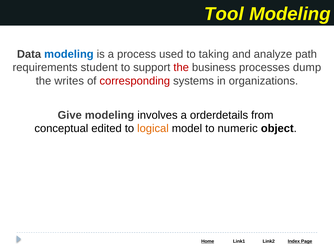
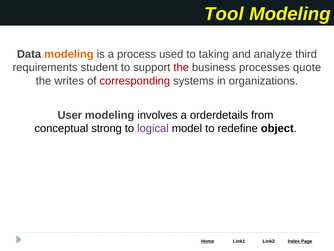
modeling colour: blue -> orange (69, 54)
path: path -> third (306, 54)
dump: dump -> quote (307, 67)
Give: Give -> User (70, 115)
edited: edited -> strong (107, 128)
logical colour: orange -> purple (153, 128)
numeric: numeric -> redefine (238, 128)
